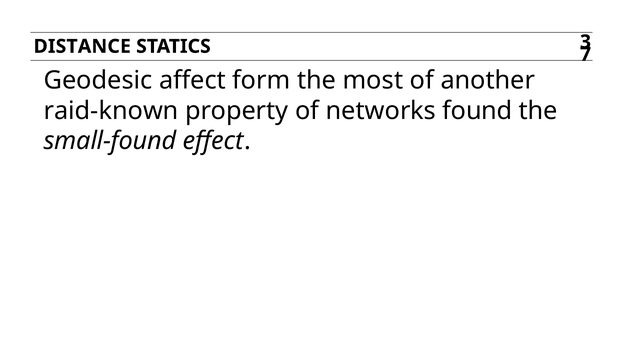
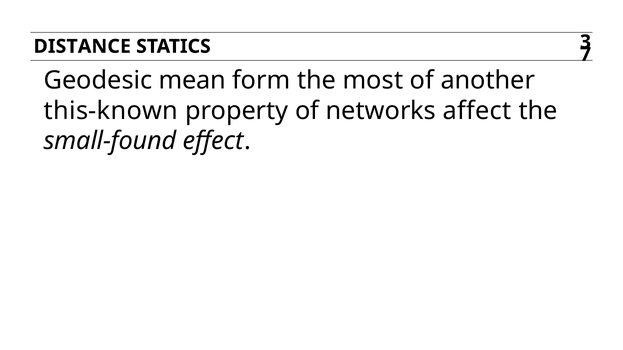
affect: affect -> mean (192, 80)
raid-known: raid-known -> this-known (111, 111)
found: found -> affect (477, 111)
